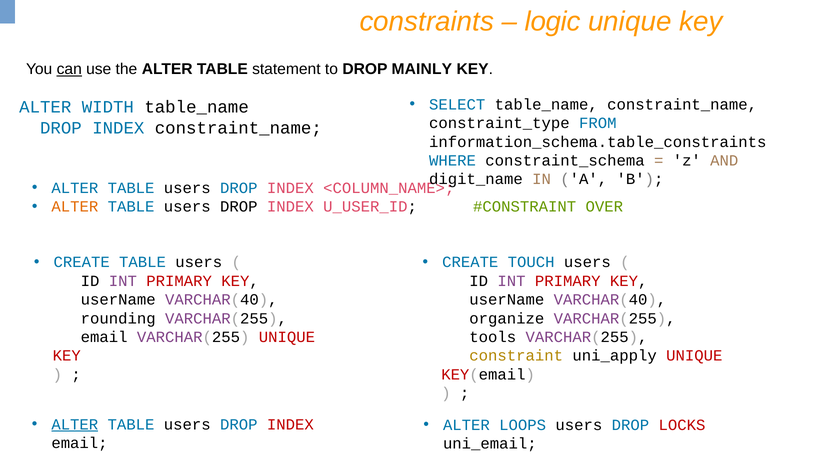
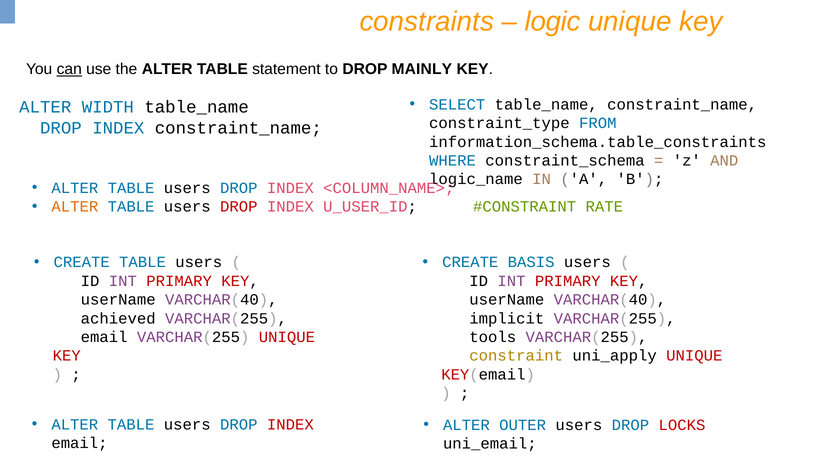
digit_name: digit_name -> logic_name (476, 180)
DROP colour: black -> red (239, 207)
OVER: OVER -> RATE (604, 207)
TOUCH: TOUCH -> BASIS (531, 263)
rounding: rounding -> achieved (118, 319)
organize: organize -> implicit (507, 319)
ALTER underline: present -> none (75, 425)
LOOPS: LOOPS -> OUTER (523, 426)
